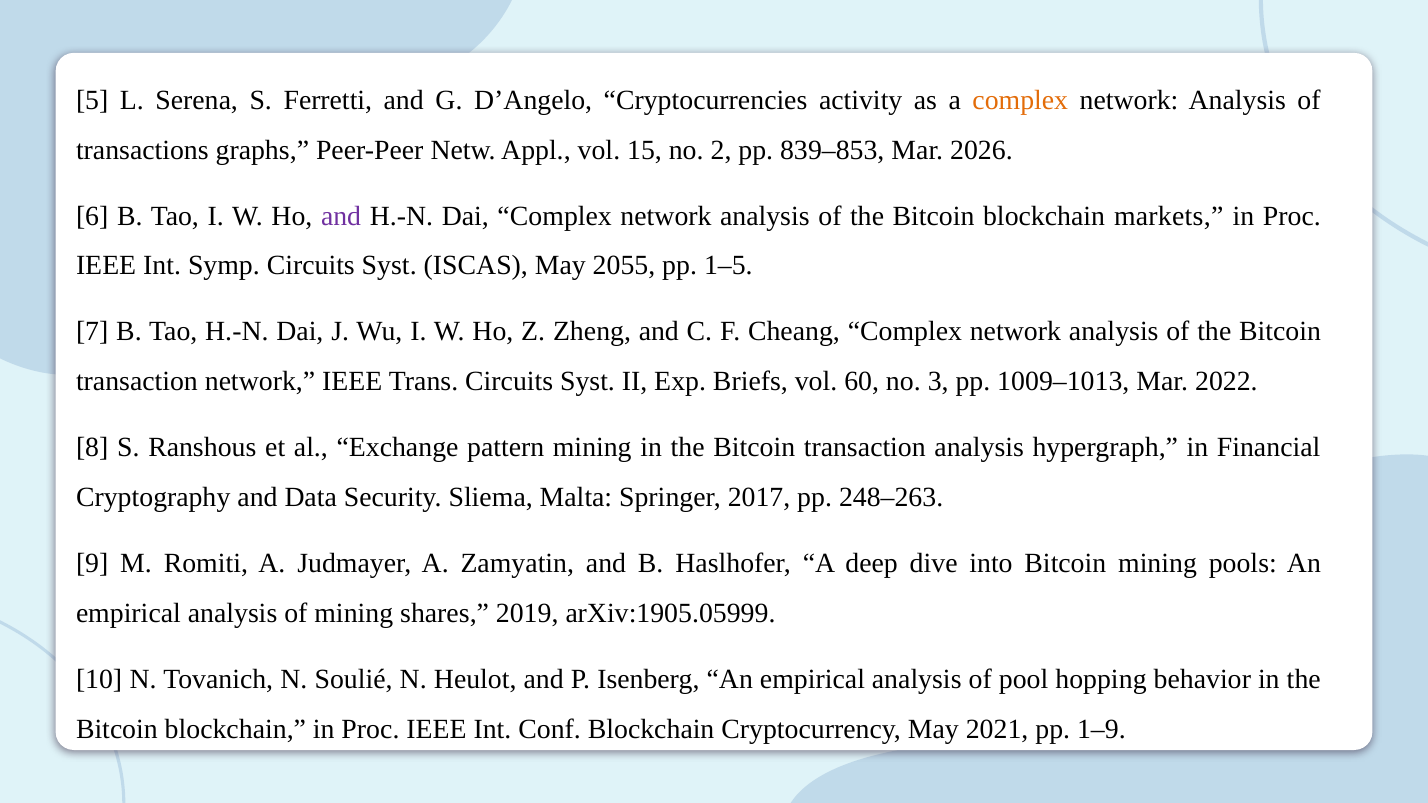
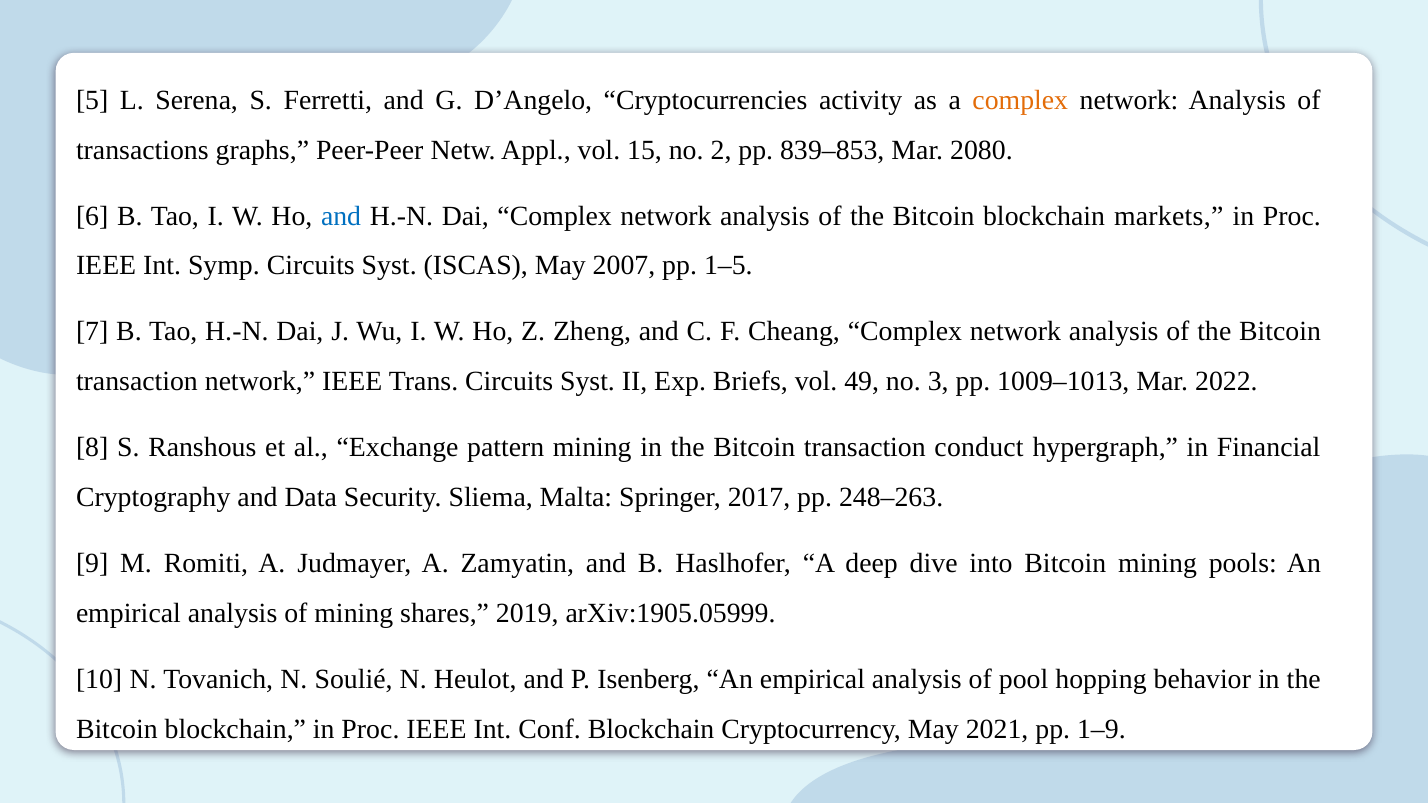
2026: 2026 -> 2080 (981, 150)
and colour: purple -> blue (341, 216)
2055: 2055 -> 2007 (624, 266)
60: 60 -> 49 (862, 382)
transaction analysis: analysis -> conduct (979, 448)
